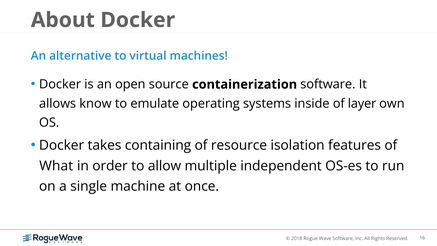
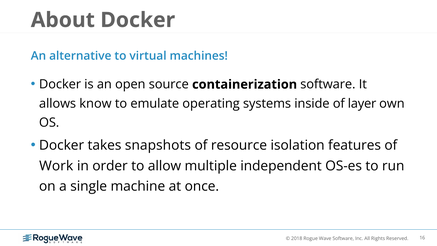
containing: containing -> snapshots (158, 145)
What: What -> Work (56, 166)
